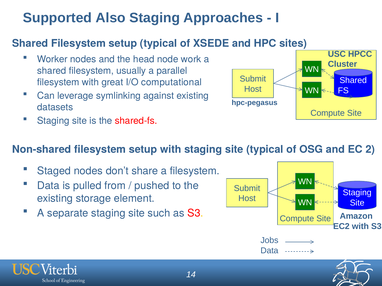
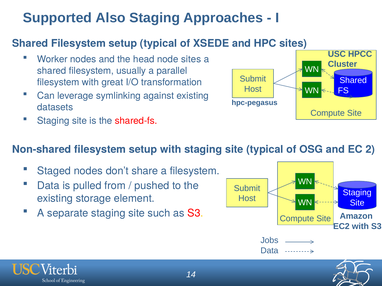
node work: work -> sites (191, 59)
computational: computational -> transformation (172, 82)
